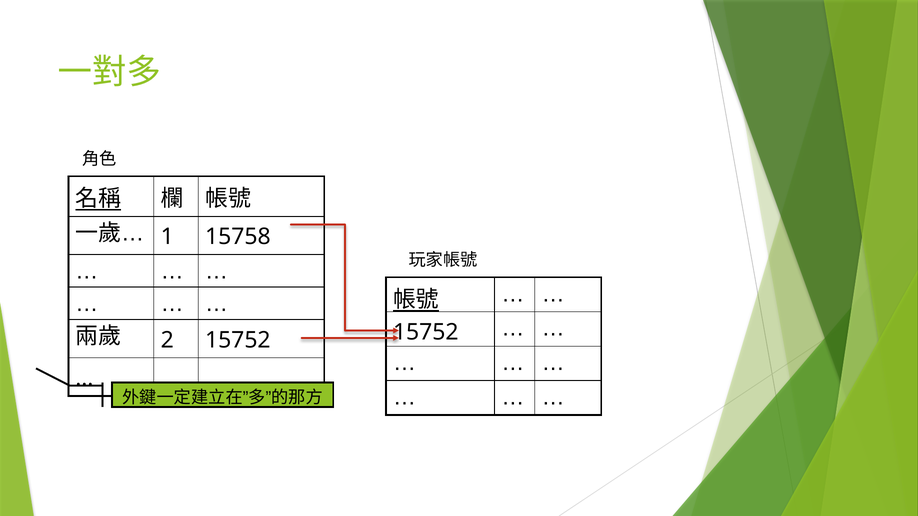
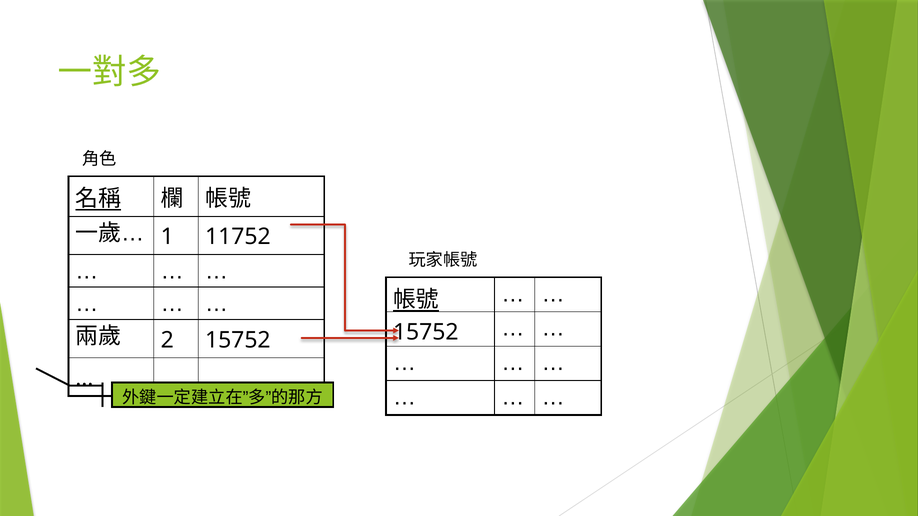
15758: 15758 -> 11752 (238, 237)
